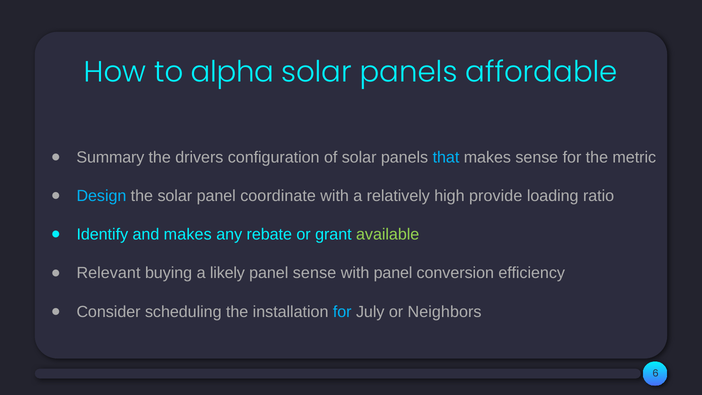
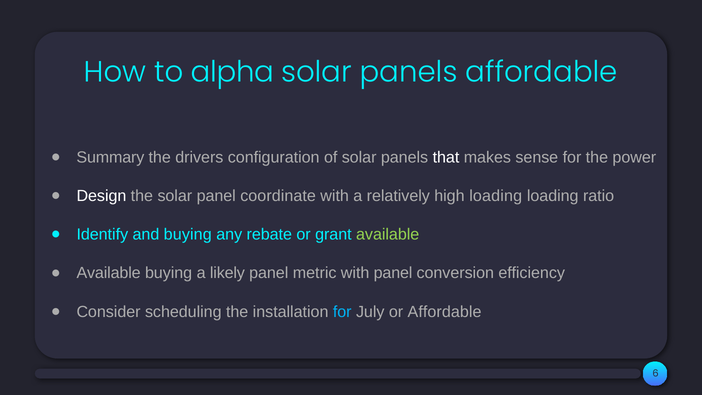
that colour: light blue -> white (446, 157)
metric: metric -> power (634, 157)
Design colour: light blue -> white (101, 196)
high provide: provide -> loading (496, 196)
and makes: makes -> buying (188, 235)
Relevant: Relevant -> Available (109, 273)
panel sense: sense -> metric (315, 273)
or Neighbors: Neighbors -> Affordable (445, 312)
